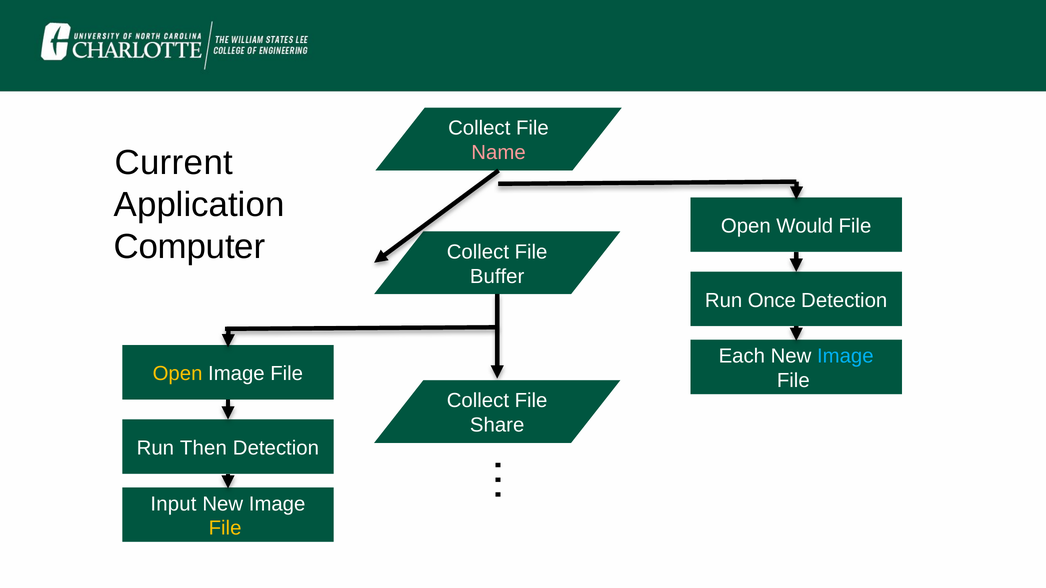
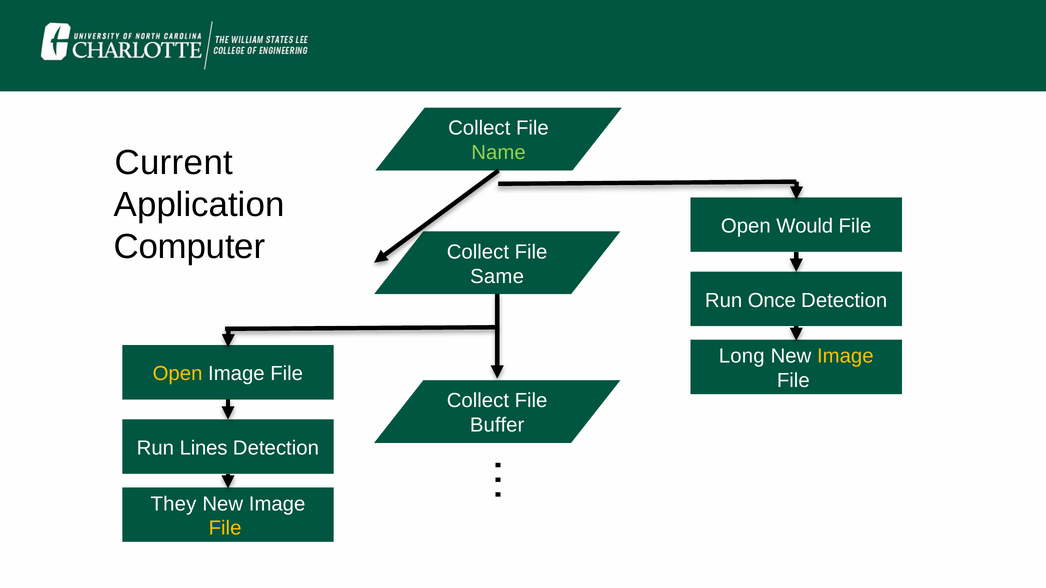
Name colour: pink -> light green (499, 153)
Buffer: Buffer -> Same (497, 277)
Each: Each -> Long (742, 356)
Image colour: light blue -> yellow (845, 356)
Share: Share -> Buffer (497, 425)
Then: Then -> Lines (204, 448)
Input: Input -> They (173, 504)
